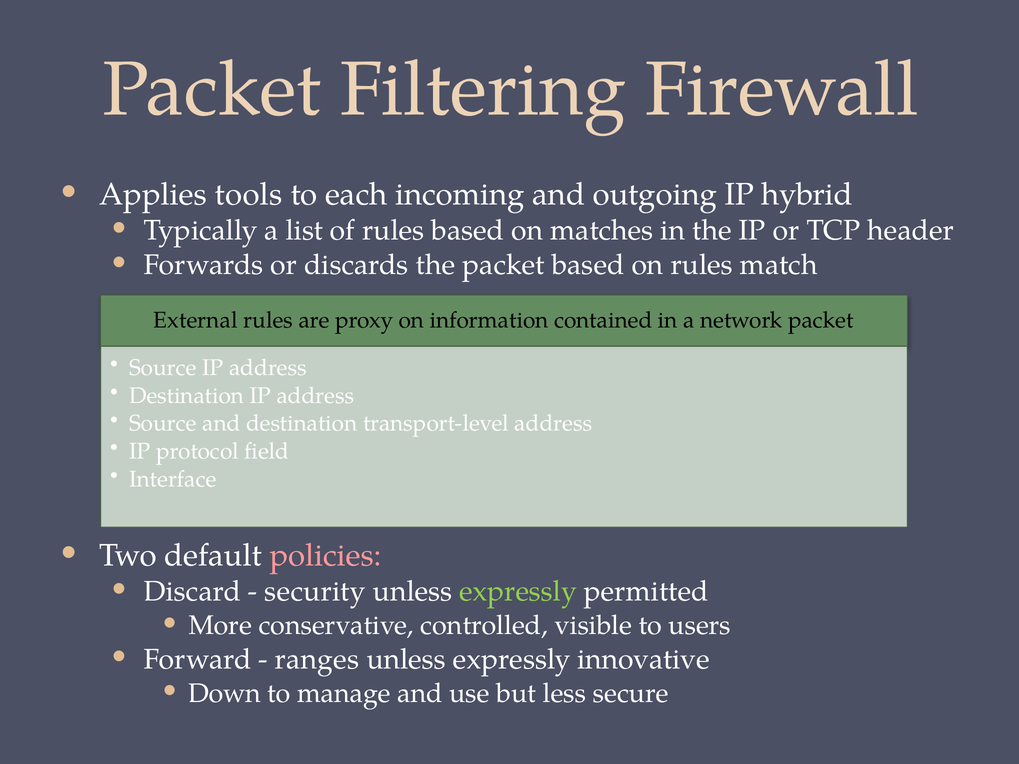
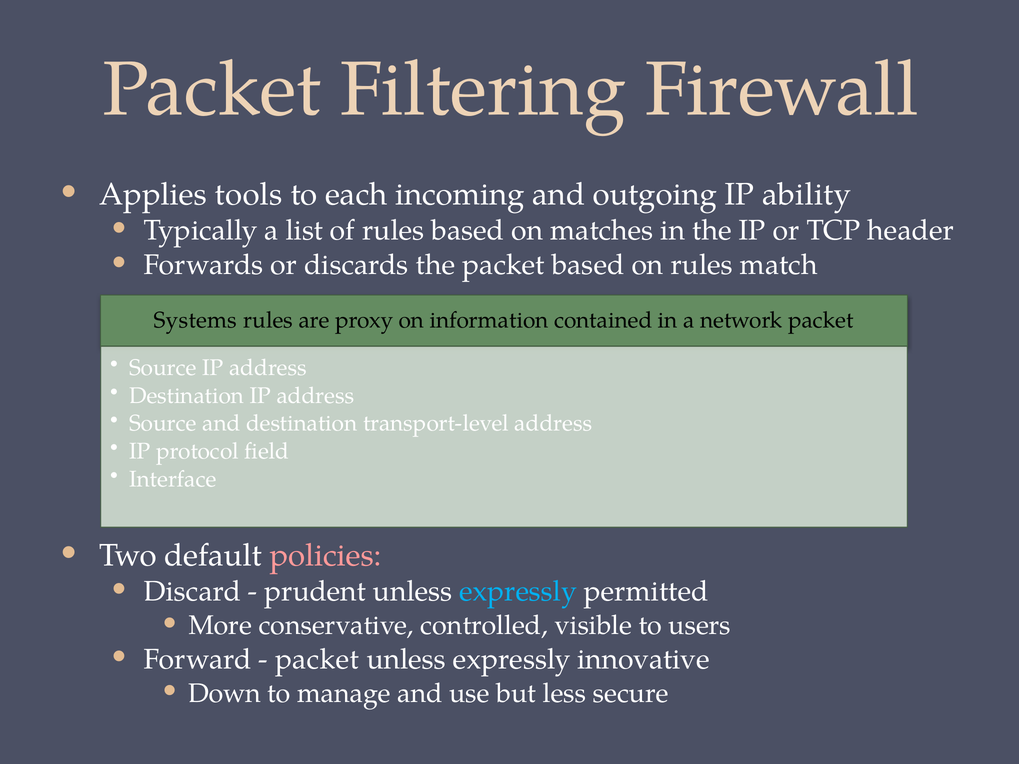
hybrid: hybrid -> ability (807, 195)
External: External -> Systems (195, 321)
security: security -> prudent (315, 592)
expressly colour: light green -> light blue (518, 592)
ranges: ranges -> packet (317, 660)
